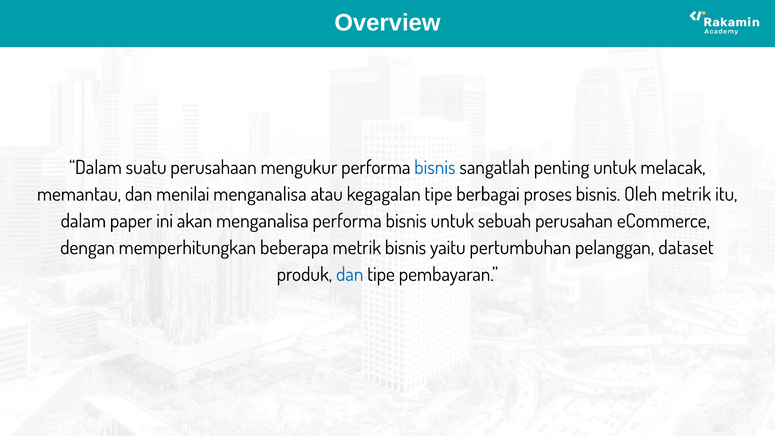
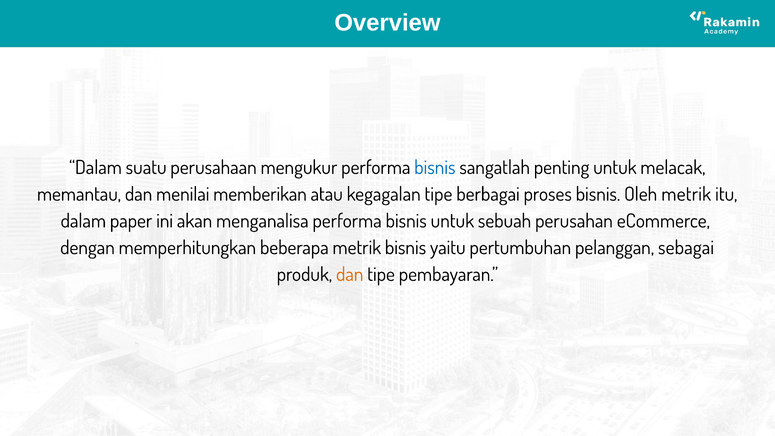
menilai menganalisa: menganalisa -> memberikan (260, 194)
dataset: dataset -> sebagai (686, 248)
dan colour: blue -> orange (350, 274)
